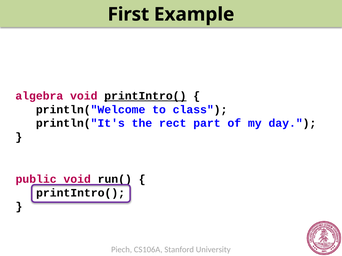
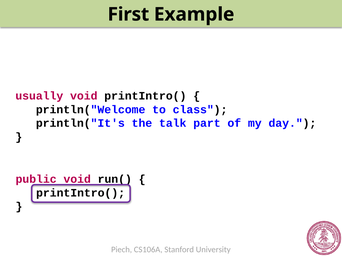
algebra: algebra -> usually (39, 96)
printIntro( underline: present -> none (145, 96)
rect: rect -> talk (173, 123)
